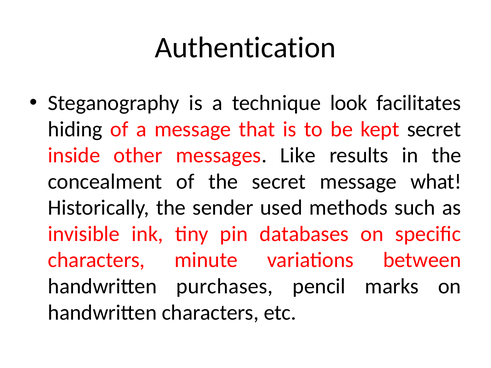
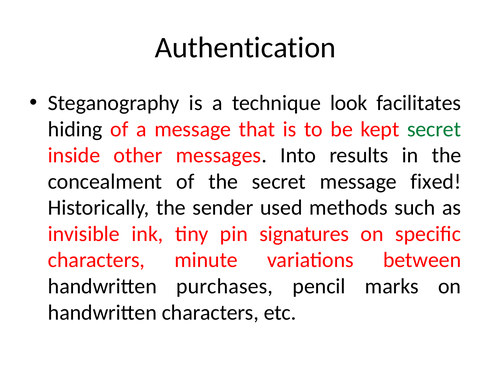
secret colour: black -> green (434, 129)
Like: Like -> Into (298, 155)
what: what -> fixed (436, 182)
databases: databases -> signatures (304, 234)
